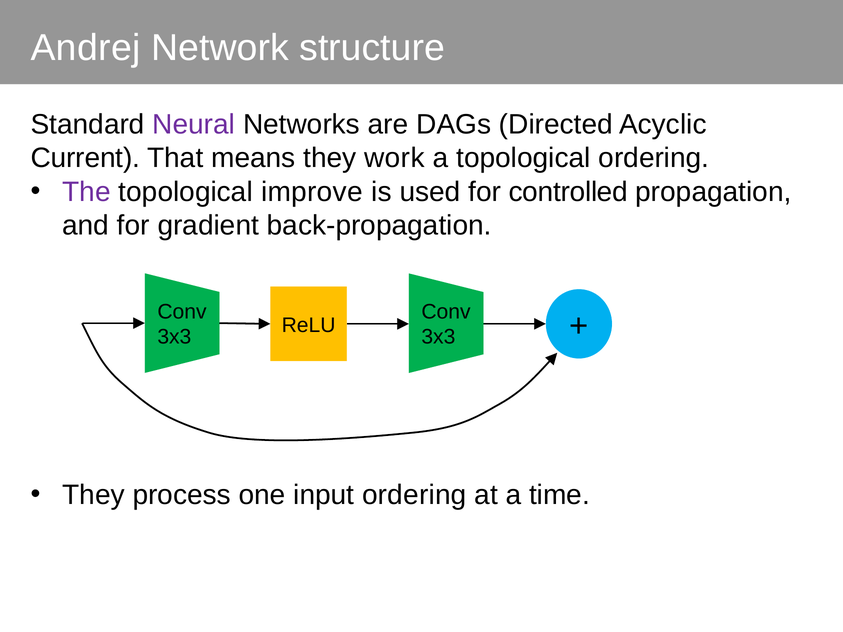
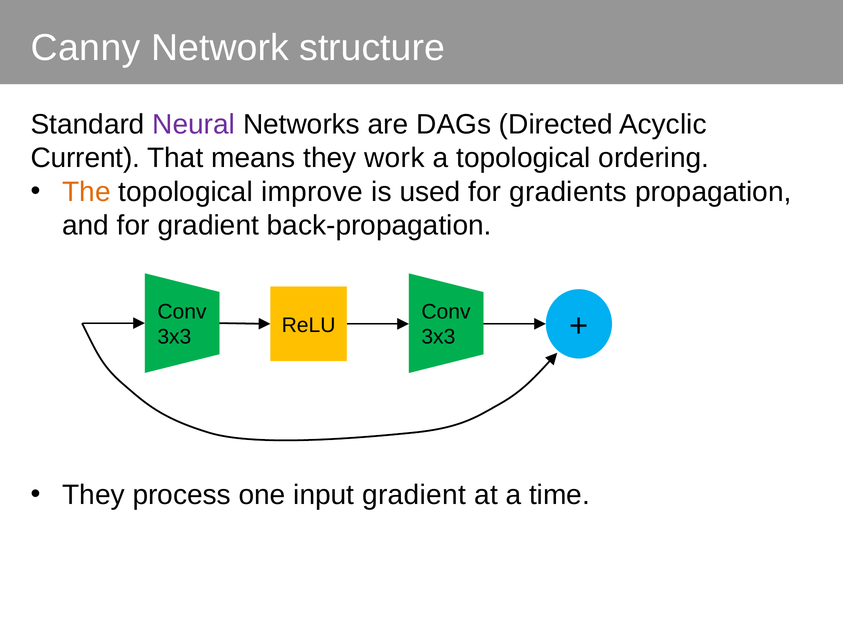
Andrej: Andrej -> Canny (86, 48)
The colour: purple -> orange (86, 192)
controlled: controlled -> gradients (568, 192)
input ordering: ordering -> gradient (414, 495)
